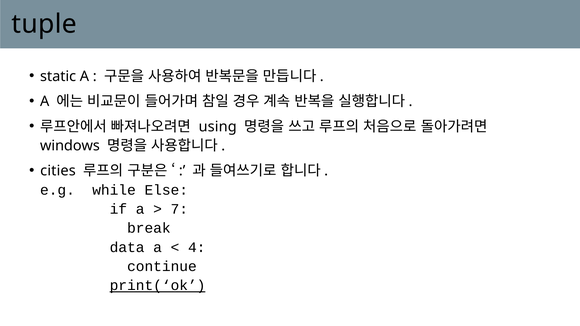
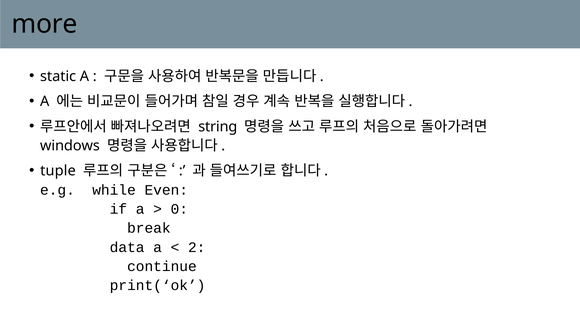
tuple: tuple -> more (44, 24)
using: using -> string (218, 127)
cities: cities -> tuple (58, 171)
Else: Else -> Even (166, 190)
7: 7 -> 0 (179, 209)
4: 4 -> 2 (197, 247)
print(‘ok underline: present -> none (158, 286)
